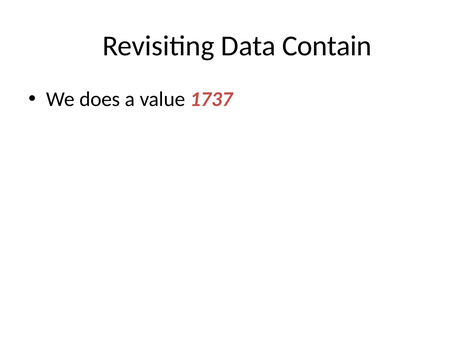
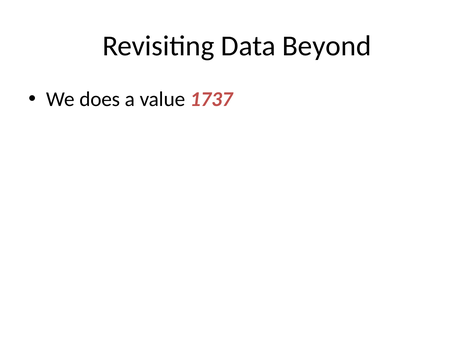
Contain: Contain -> Beyond (327, 46)
